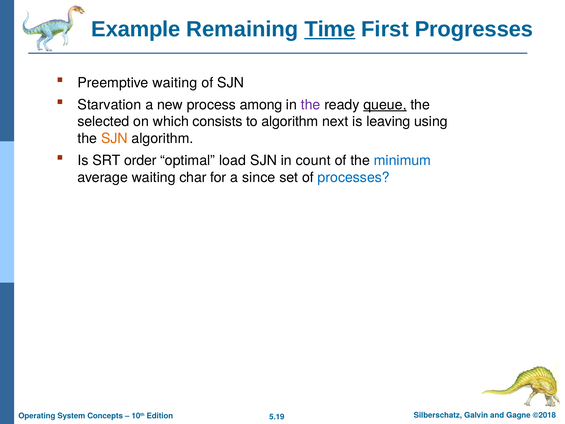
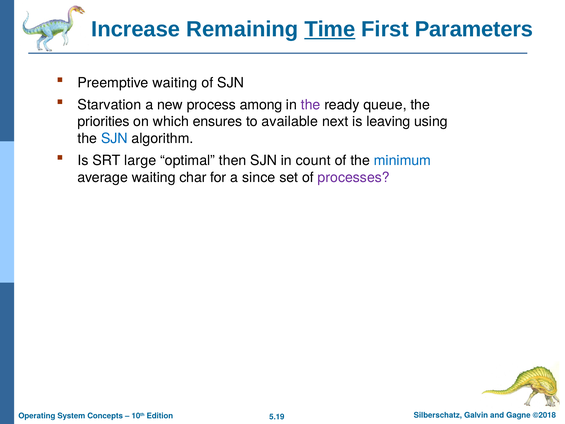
Example: Example -> Increase (136, 29)
Progresses: Progresses -> Parameters (474, 29)
queue underline: present -> none (385, 105)
selected: selected -> priorities (104, 122)
consists: consists -> ensures (218, 122)
to algorithm: algorithm -> available (290, 122)
SJN colour: orange -> blue (114, 139)
order: order -> large (140, 160)
load: load -> then (233, 160)
processes colour: blue -> purple (354, 177)
